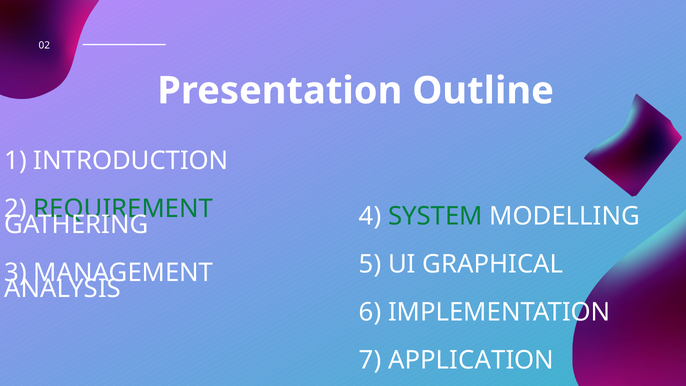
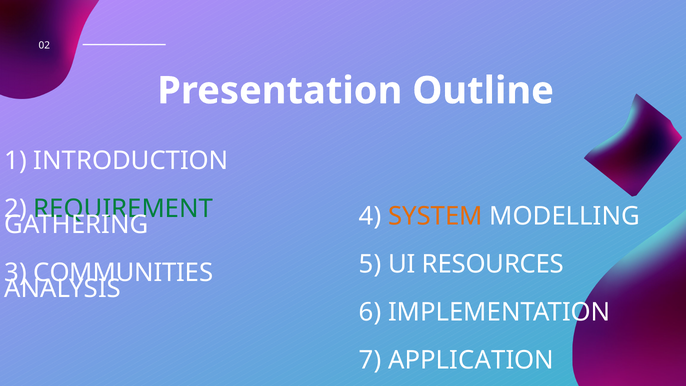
SYSTEM colour: green -> orange (435, 216)
GRAPHICAL: GRAPHICAL -> RESOURCES (493, 264)
MANAGEMENT: MANAGEMENT -> COMMUNITIES (123, 273)
